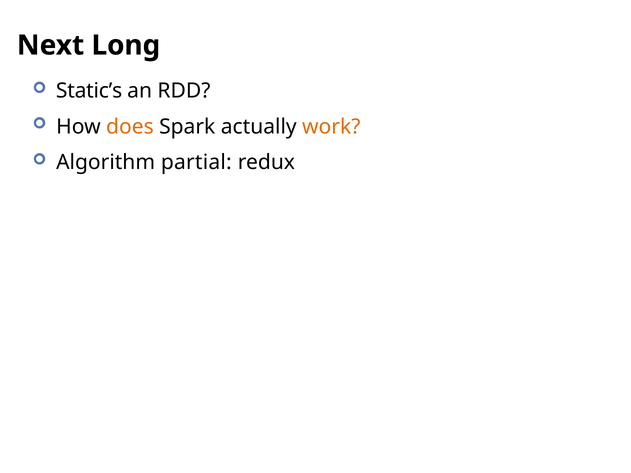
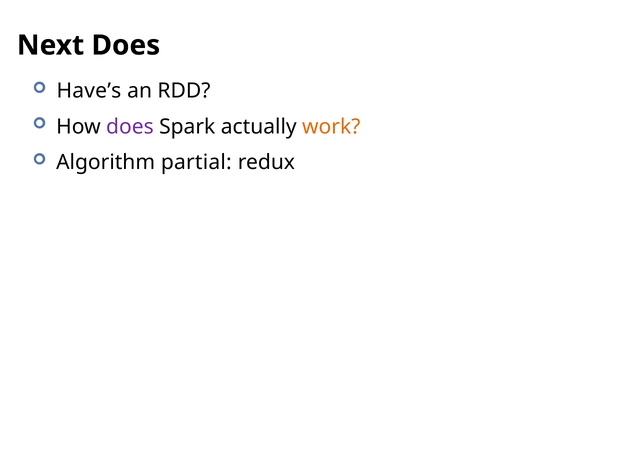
Next Long: Long -> Does (126, 45)
Static’s: Static’s -> Have’s (89, 91)
does colour: orange -> purple (130, 127)
